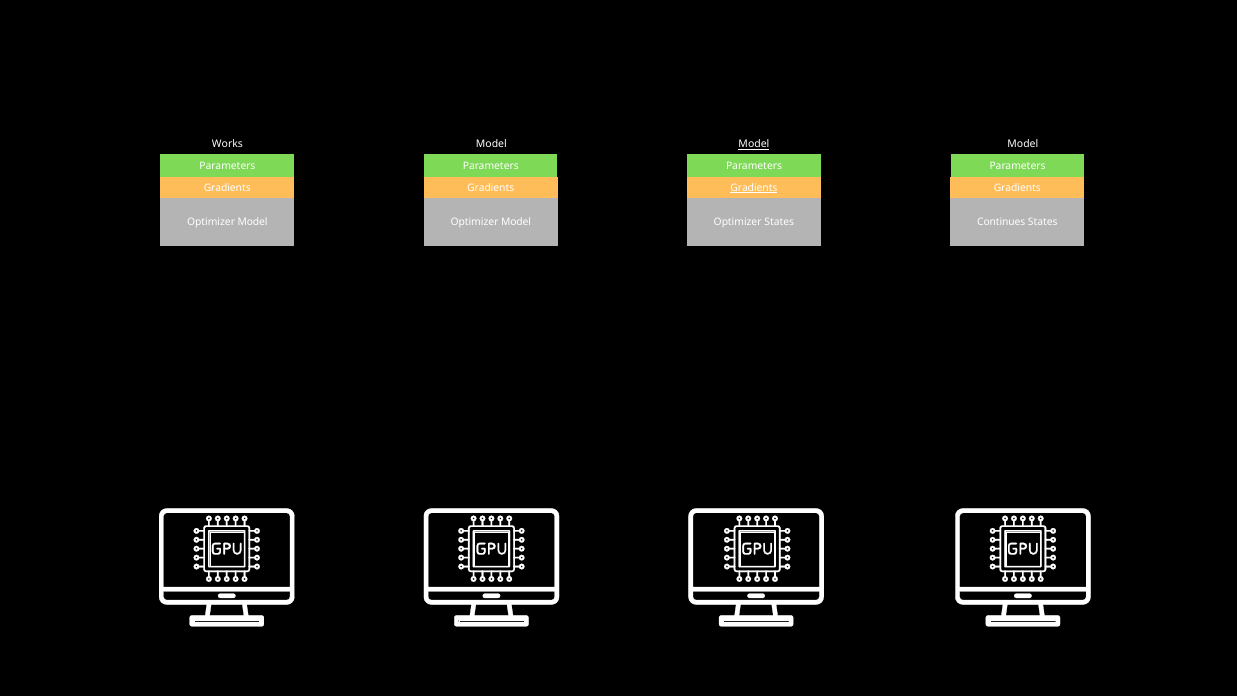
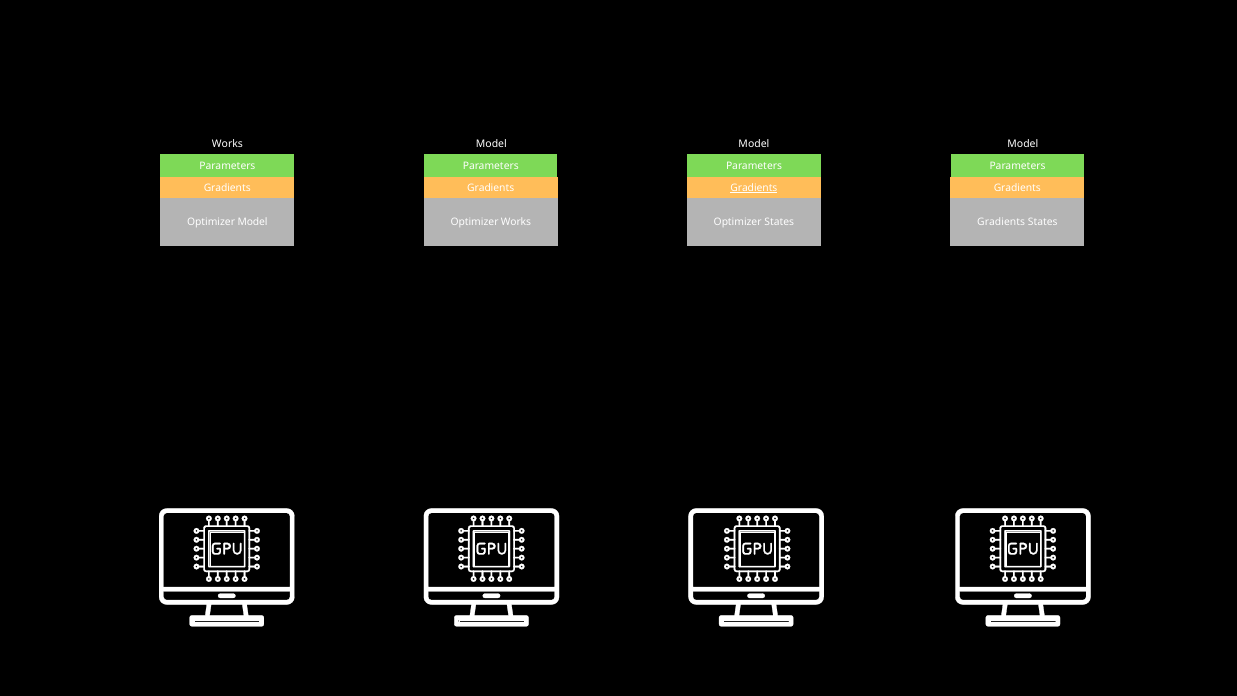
Model underline: present -> none (754, 144)
Model: Model -> Works (516, 222)
Continues: Continues -> Gradients (1001, 222)
